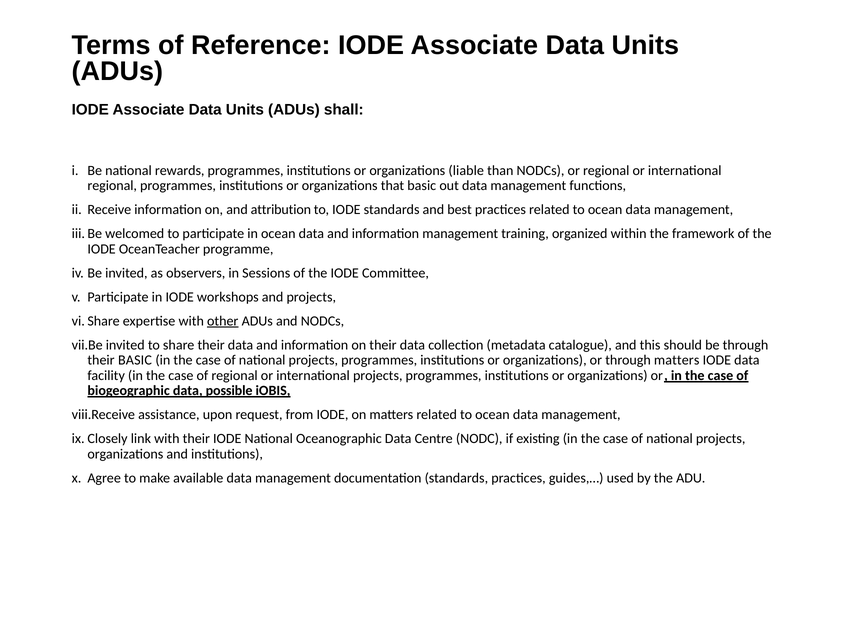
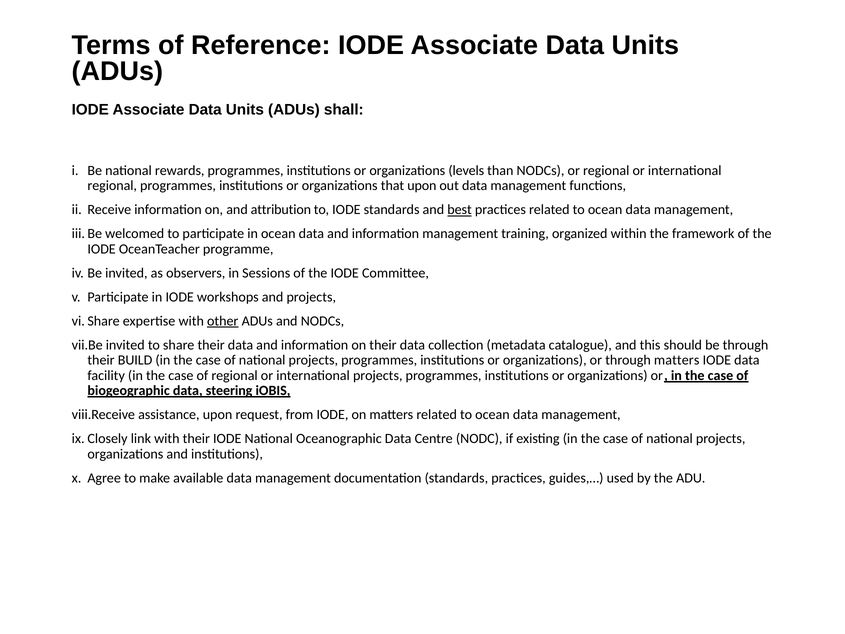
liable: liable -> levels (466, 170)
that basic: basic -> upon (422, 186)
best underline: none -> present (460, 210)
their BASIC: BASIC -> BUILD (135, 360)
possible: possible -> steering (229, 391)
